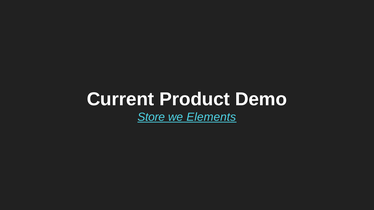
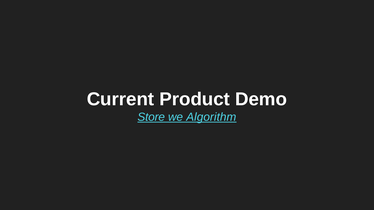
Elements: Elements -> Algorithm (211, 117)
